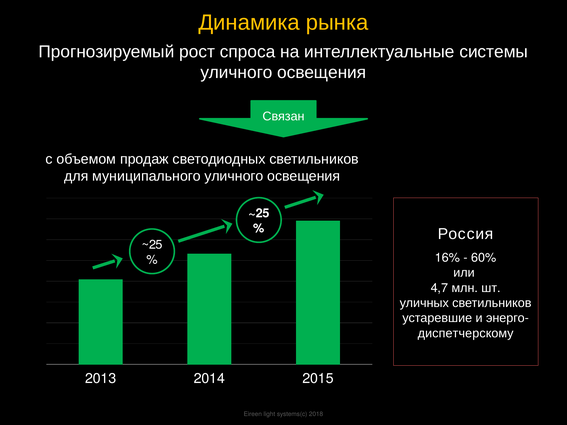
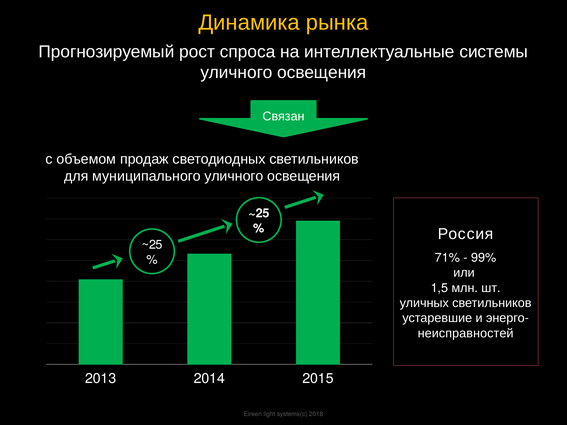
16%: 16% -> 71% (448, 258)
60%: 60% -> 99% (484, 258)
4,7: 4,7 -> 1,5 (439, 288)
диспетчерскому: диспетчерскому -> неисправностей (466, 333)
